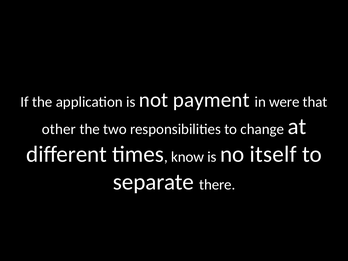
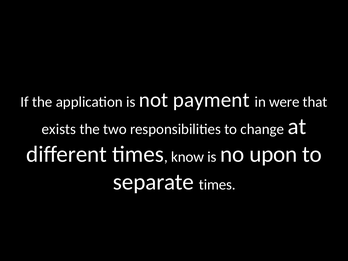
other: other -> exists (59, 129)
itself: itself -> upon (273, 154)
separate there: there -> times (217, 185)
